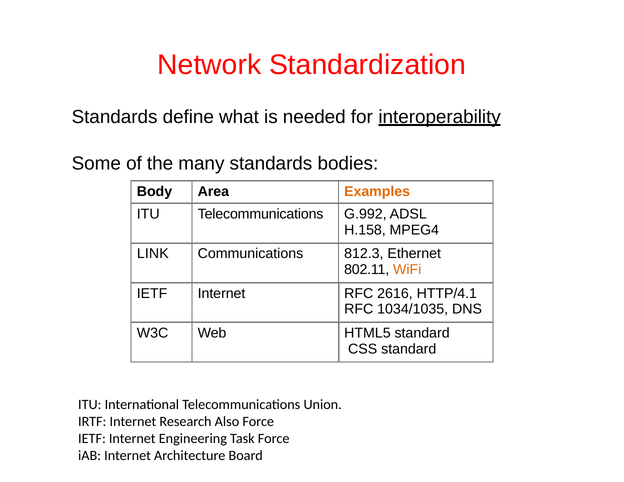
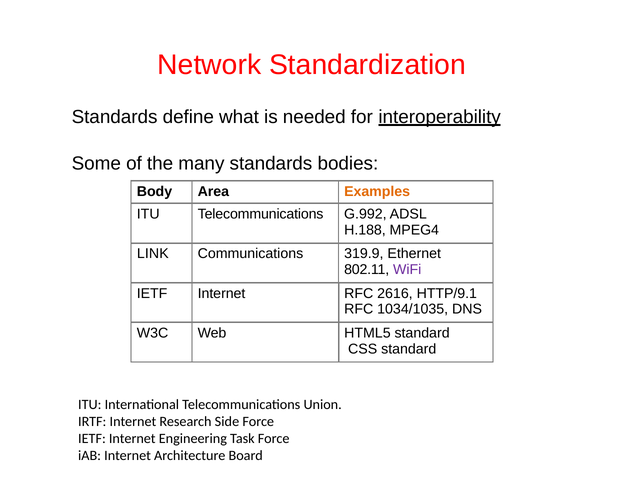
H.158: H.158 -> H.188 (365, 230)
812.3: 812.3 -> 319.9 (364, 254)
WiFi colour: orange -> purple (407, 270)
HTTP/4.1: HTTP/4.1 -> HTTP/9.1 (447, 293)
Also: Also -> Side (227, 422)
